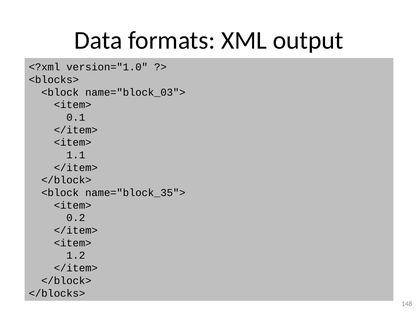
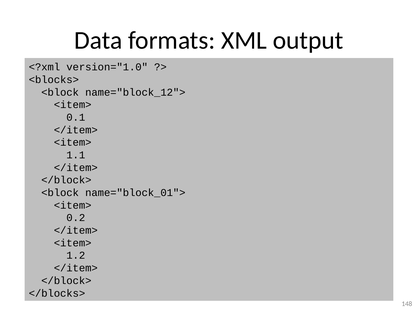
name="block_03">: name="block_03"> -> name="block_12"> (135, 92)
name="block_35">: name="block_35"> -> name="block_01"> (135, 192)
